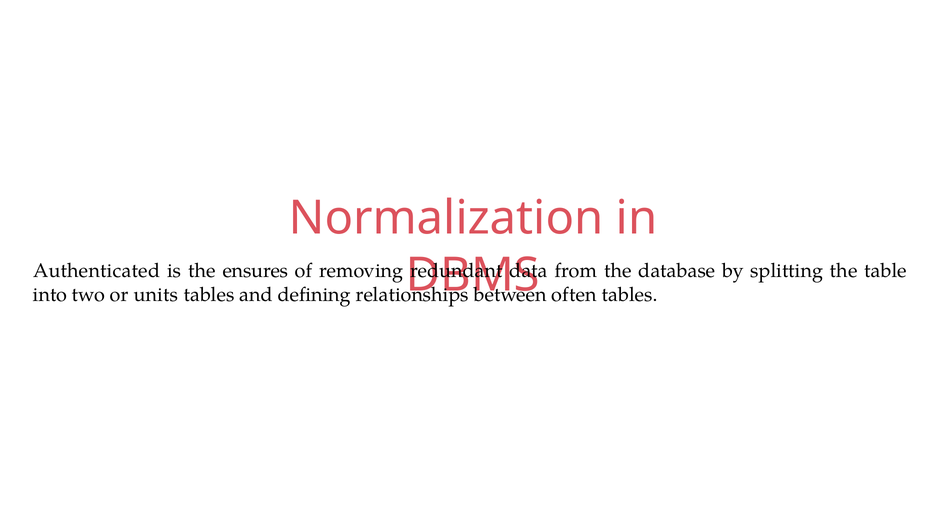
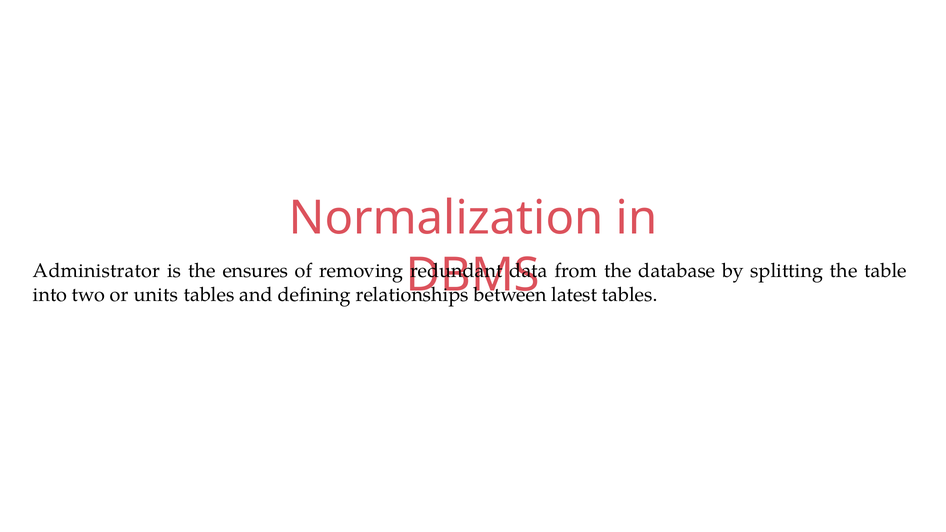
Authenticated: Authenticated -> Administrator (97, 271)
often: often -> latest (574, 295)
